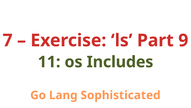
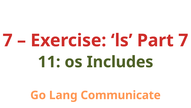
Part 9: 9 -> 7 (183, 40)
Sophisticated: Sophisticated -> Communicate (121, 95)
